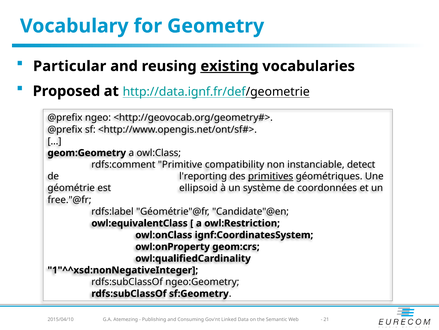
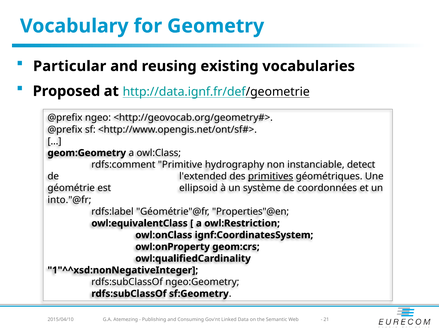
existing underline: present -> none (229, 66)
compatibility: compatibility -> hydrography (235, 164)
l'reporting: l'reporting -> l'extended (203, 176)
free."@fr: free."@fr -> into."@fr (69, 199)
Candidate"@en: Candidate"@en -> Properties"@en (251, 211)
